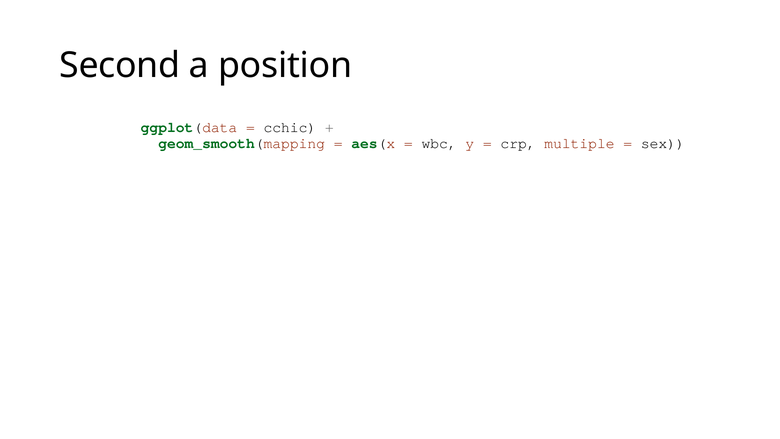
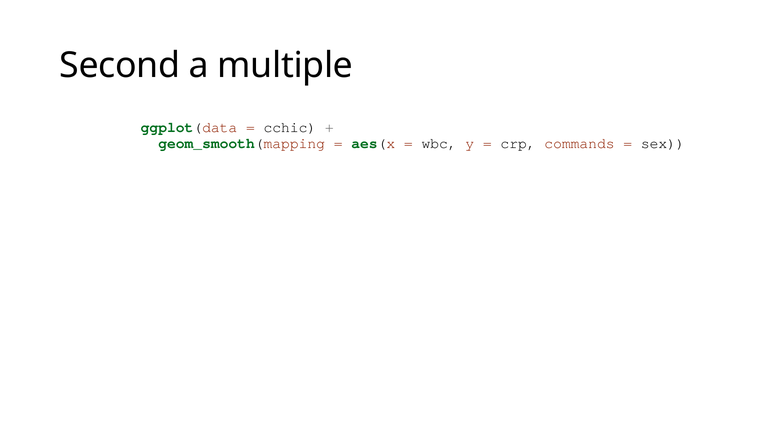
position: position -> multiple (285, 66)
multiple: multiple -> commands (579, 143)
